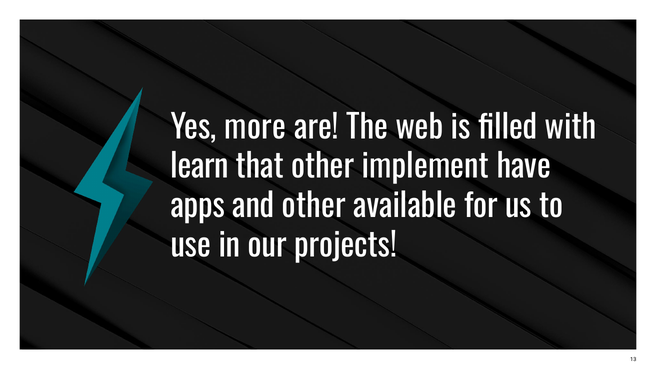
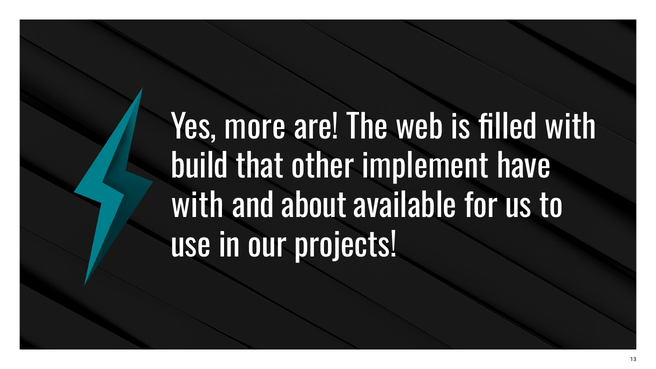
learn: learn -> build (199, 167)
apps: apps -> with (197, 206)
and other: other -> about (314, 206)
